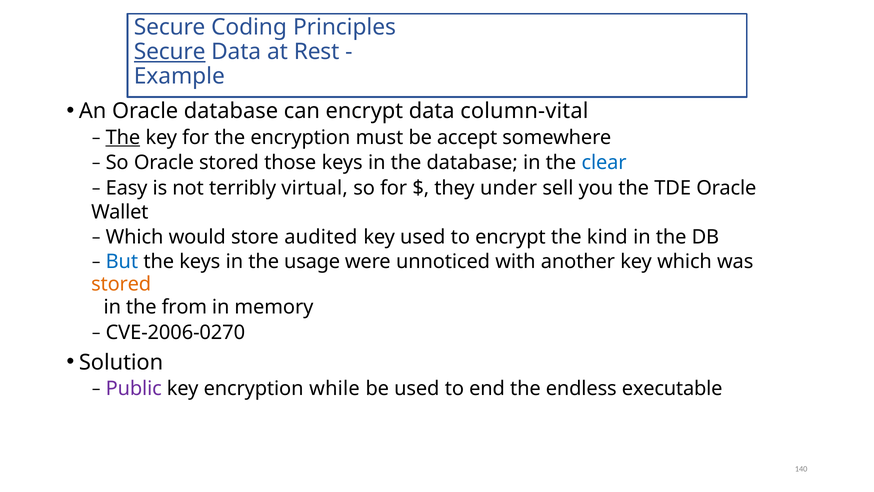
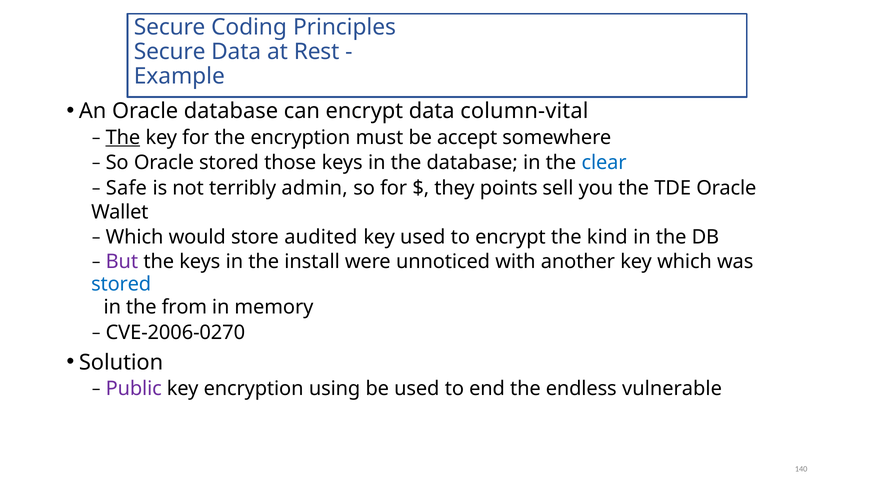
Secure underline: present -> none (170, 52)
Easy: Easy -> Safe (126, 188)
virtual: virtual -> admin (315, 188)
under: under -> points (509, 188)
But colour: blue -> purple (122, 261)
usage: usage -> install (312, 261)
stored colour: orange -> blue (121, 284)
while: while -> using (335, 388)
executable: executable -> vulnerable (672, 388)
